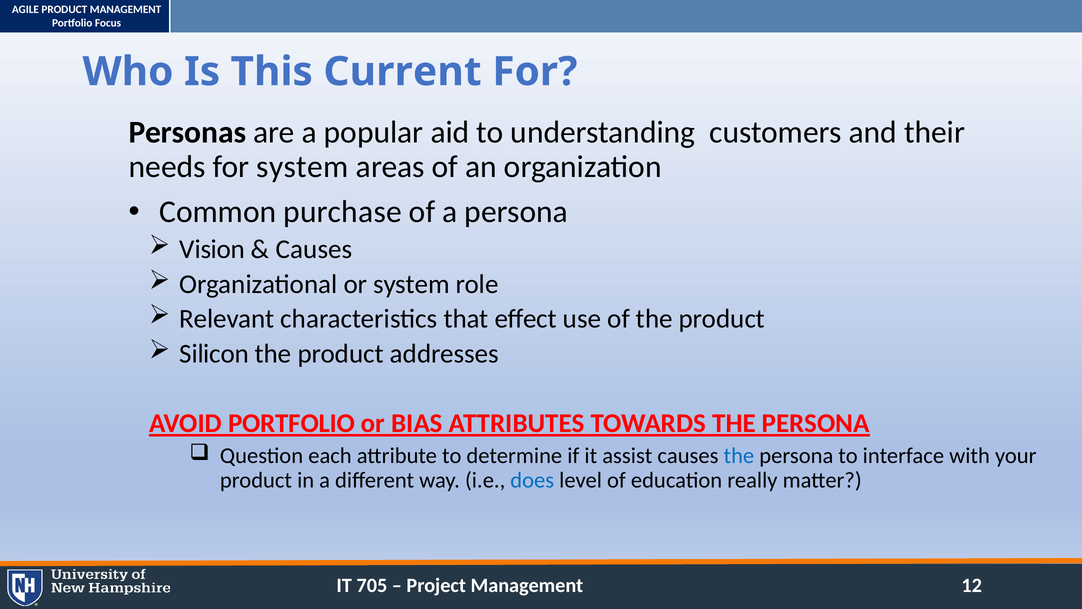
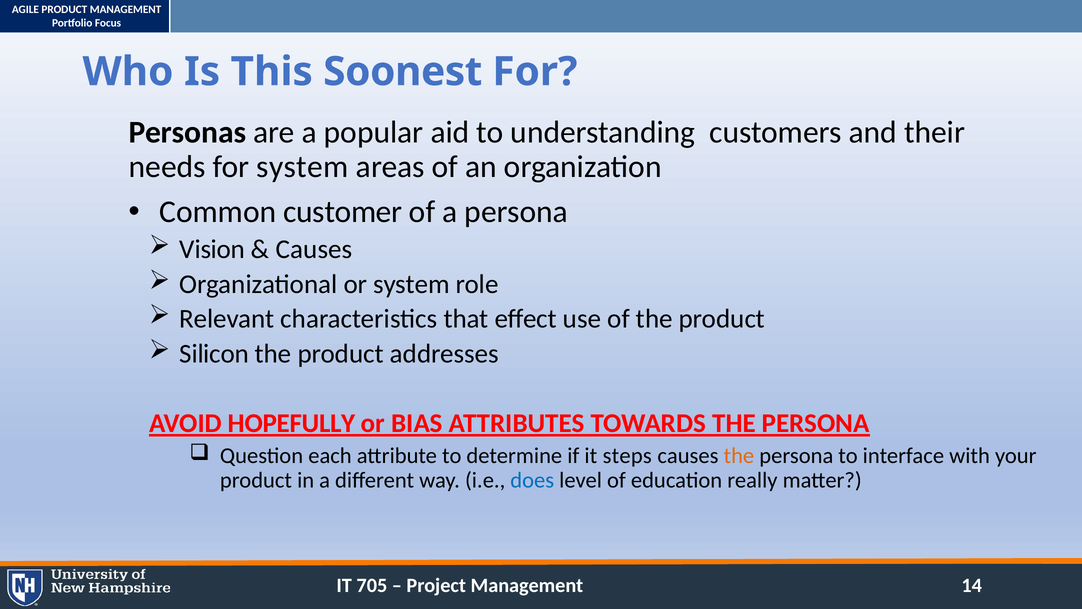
Current: Current -> Soonest (403, 72)
purchase: purchase -> customer (343, 212)
AVOID PORTFOLIO: PORTFOLIO -> HOPEFULLY (292, 423)
assist: assist -> steps (627, 456)
the colour: blue -> orange (739, 456)
12: 12 -> 14 (972, 585)
